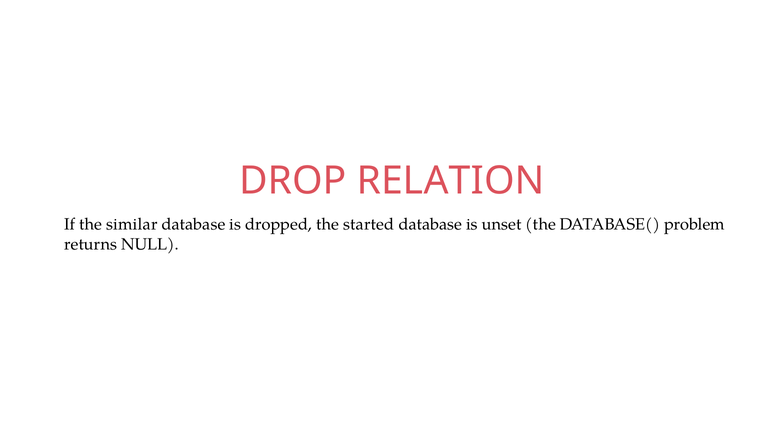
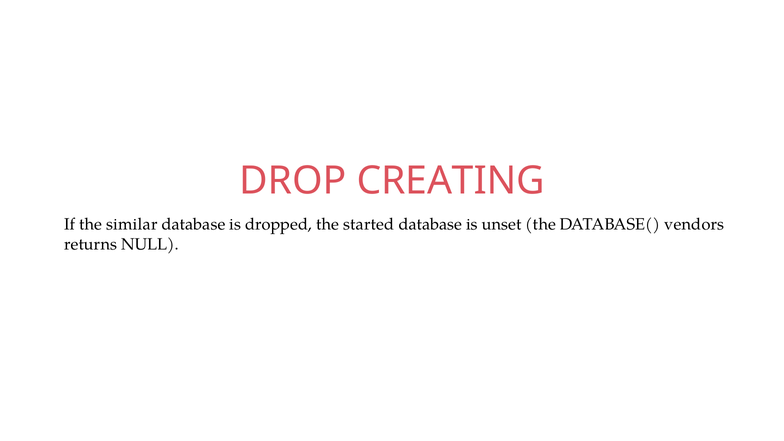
RELATION: RELATION -> CREATING (451, 181)
problem: problem -> vendors (694, 225)
